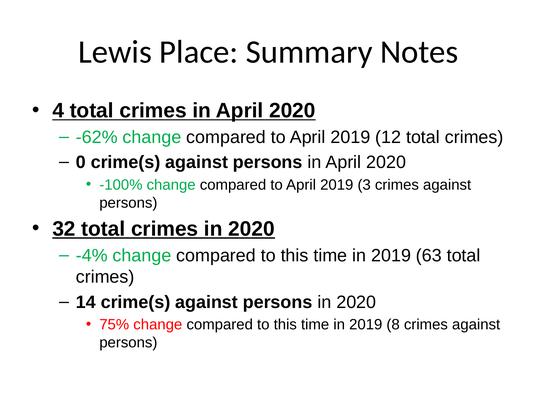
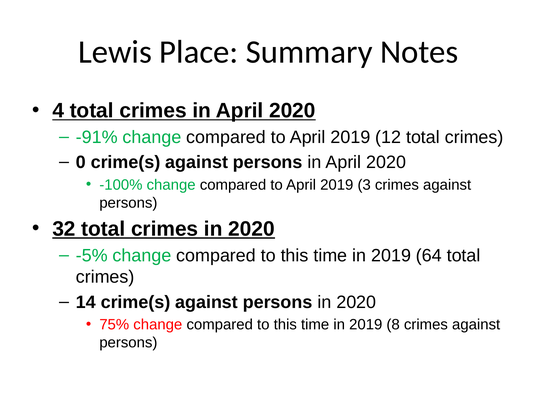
-62%: -62% -> -91% (97, 137)
-4%: -4% -> -5% (92, 255)
63: 63 -> 64 (429, 255)
